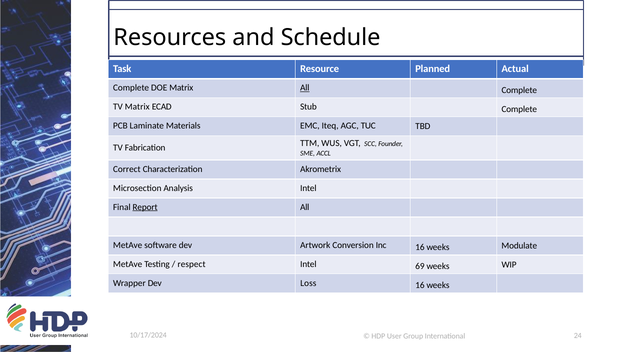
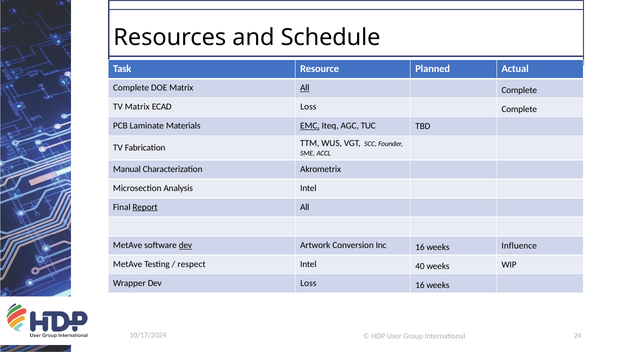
ECAD Stub: Stub -> Loss (308, 107)
EMC underline: none -> present (310, 126)
Correct: Correct -> Manual (127, 169)
dev underline: none -> present (185, 246)
Modulate: Modulate -> Influence (519, 246)
69: 69 -> 40 (420, 267)
